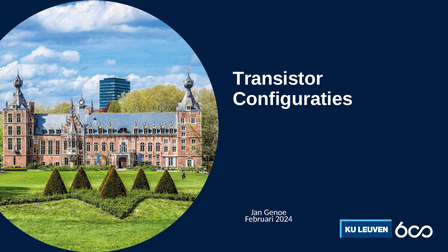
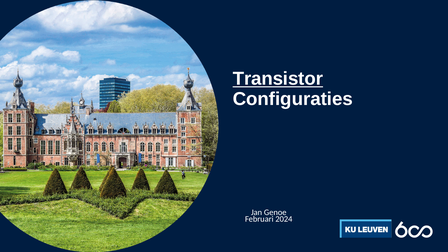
Transistor underline: none -> present (278, 79)
